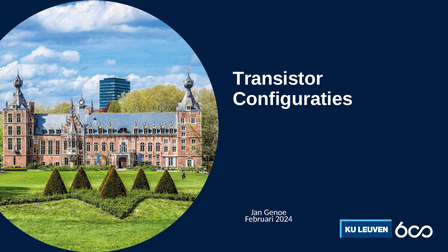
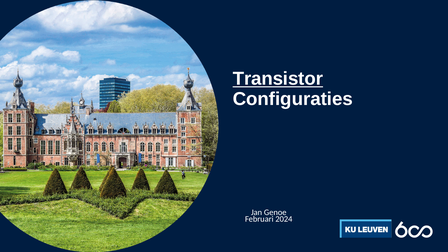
Transistor underline: none -> present (278, 79)
